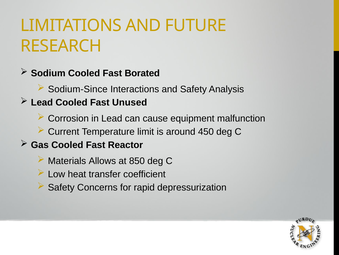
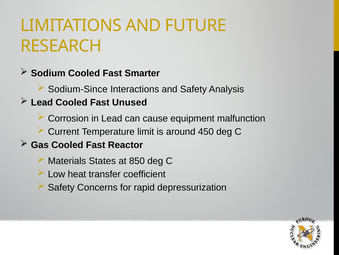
Borated: Borated -> Smarter (142, 73)
Allows: Allows -> States (102, 161)
